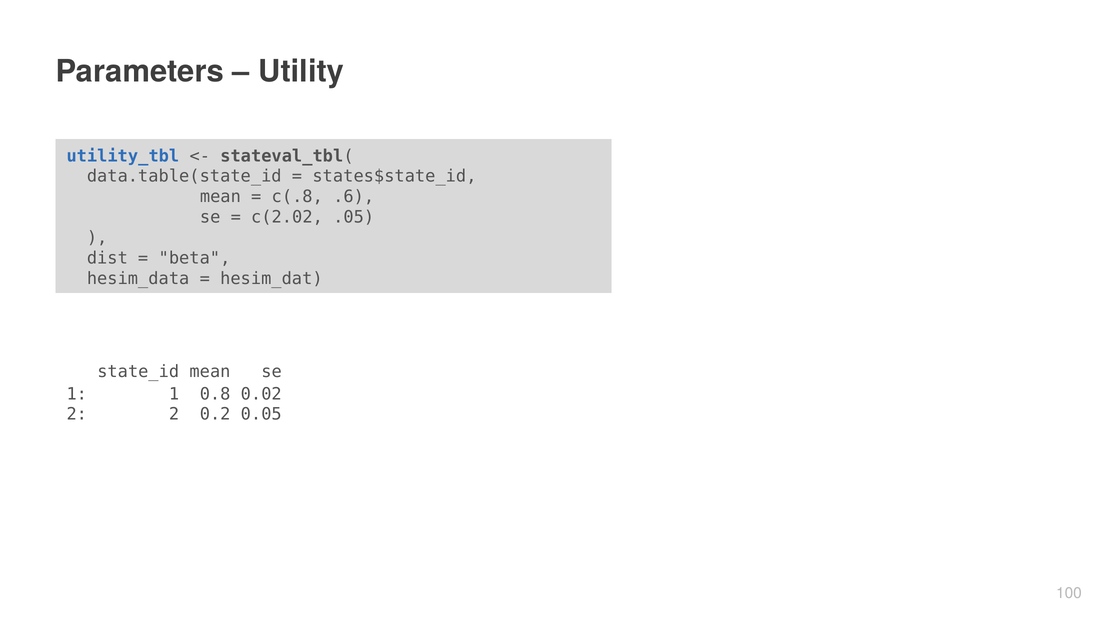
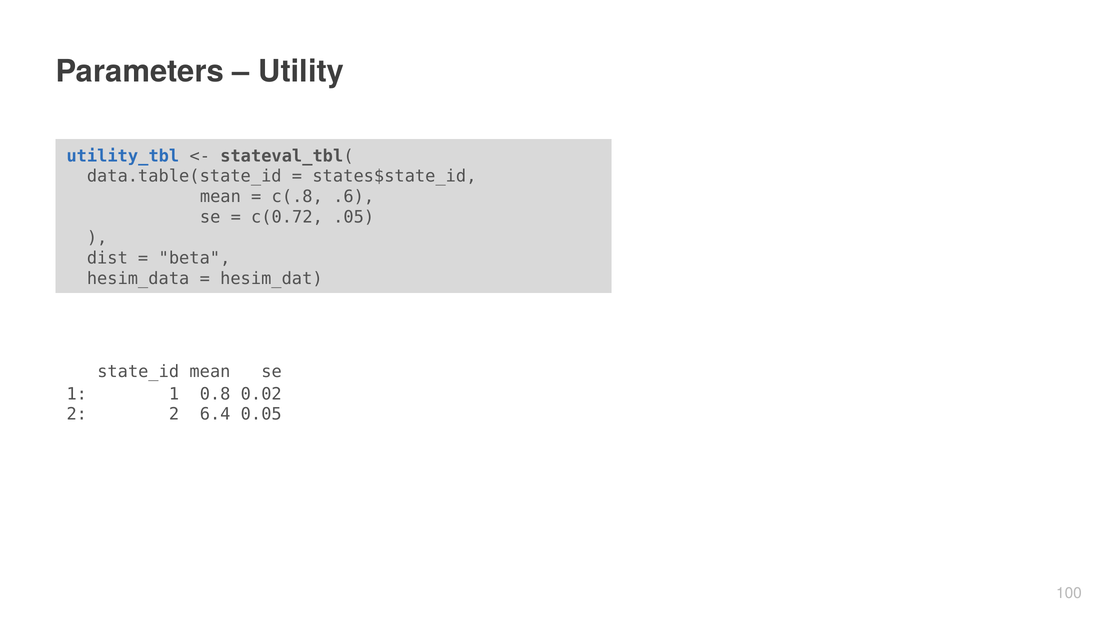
c(2.02: c(2.02 -> c(0.72 (287, 217)
0.2: 0.2 -> 6.4 (215, 414)
